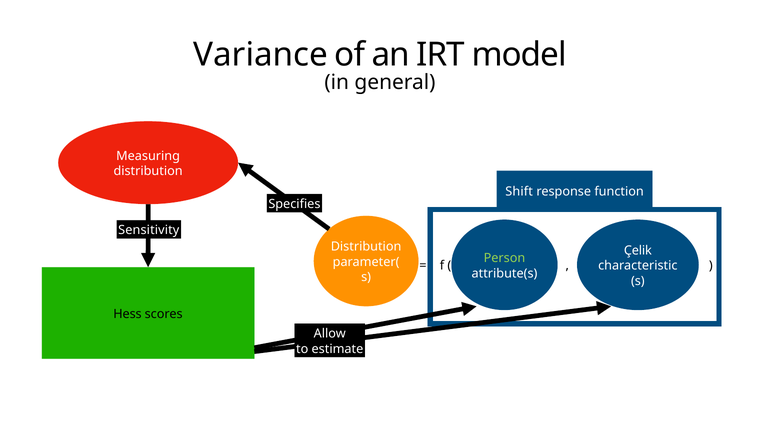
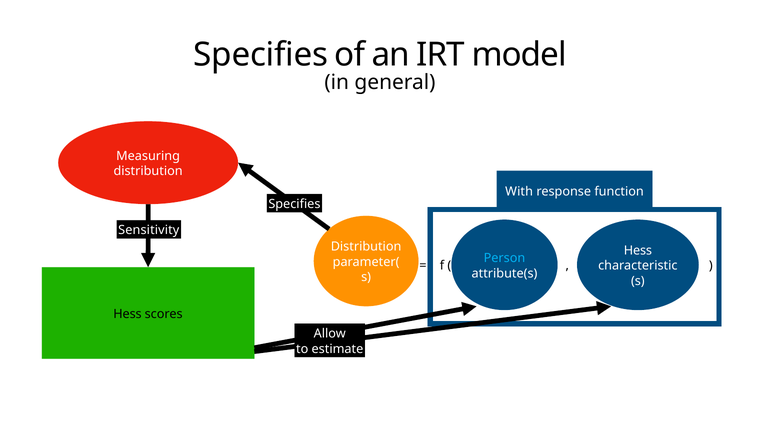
Variance: Variance -> Specifies (261, 55)
Shift: Shift -> With (519, 191)
Çelik: Çelik -> Hess (638, 250)
Person colour: light green -> light blue (504, 258)
